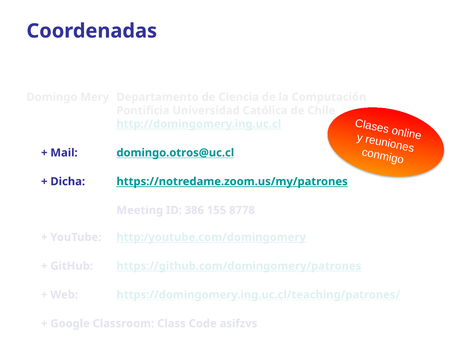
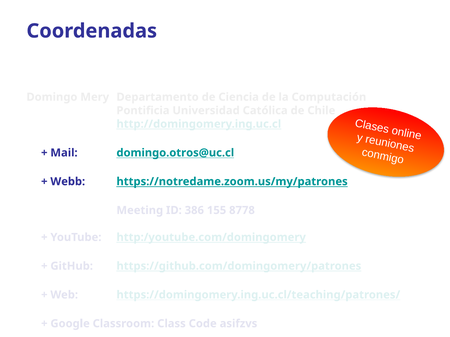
Dicha: Dicha -> Webb (68, 182)
